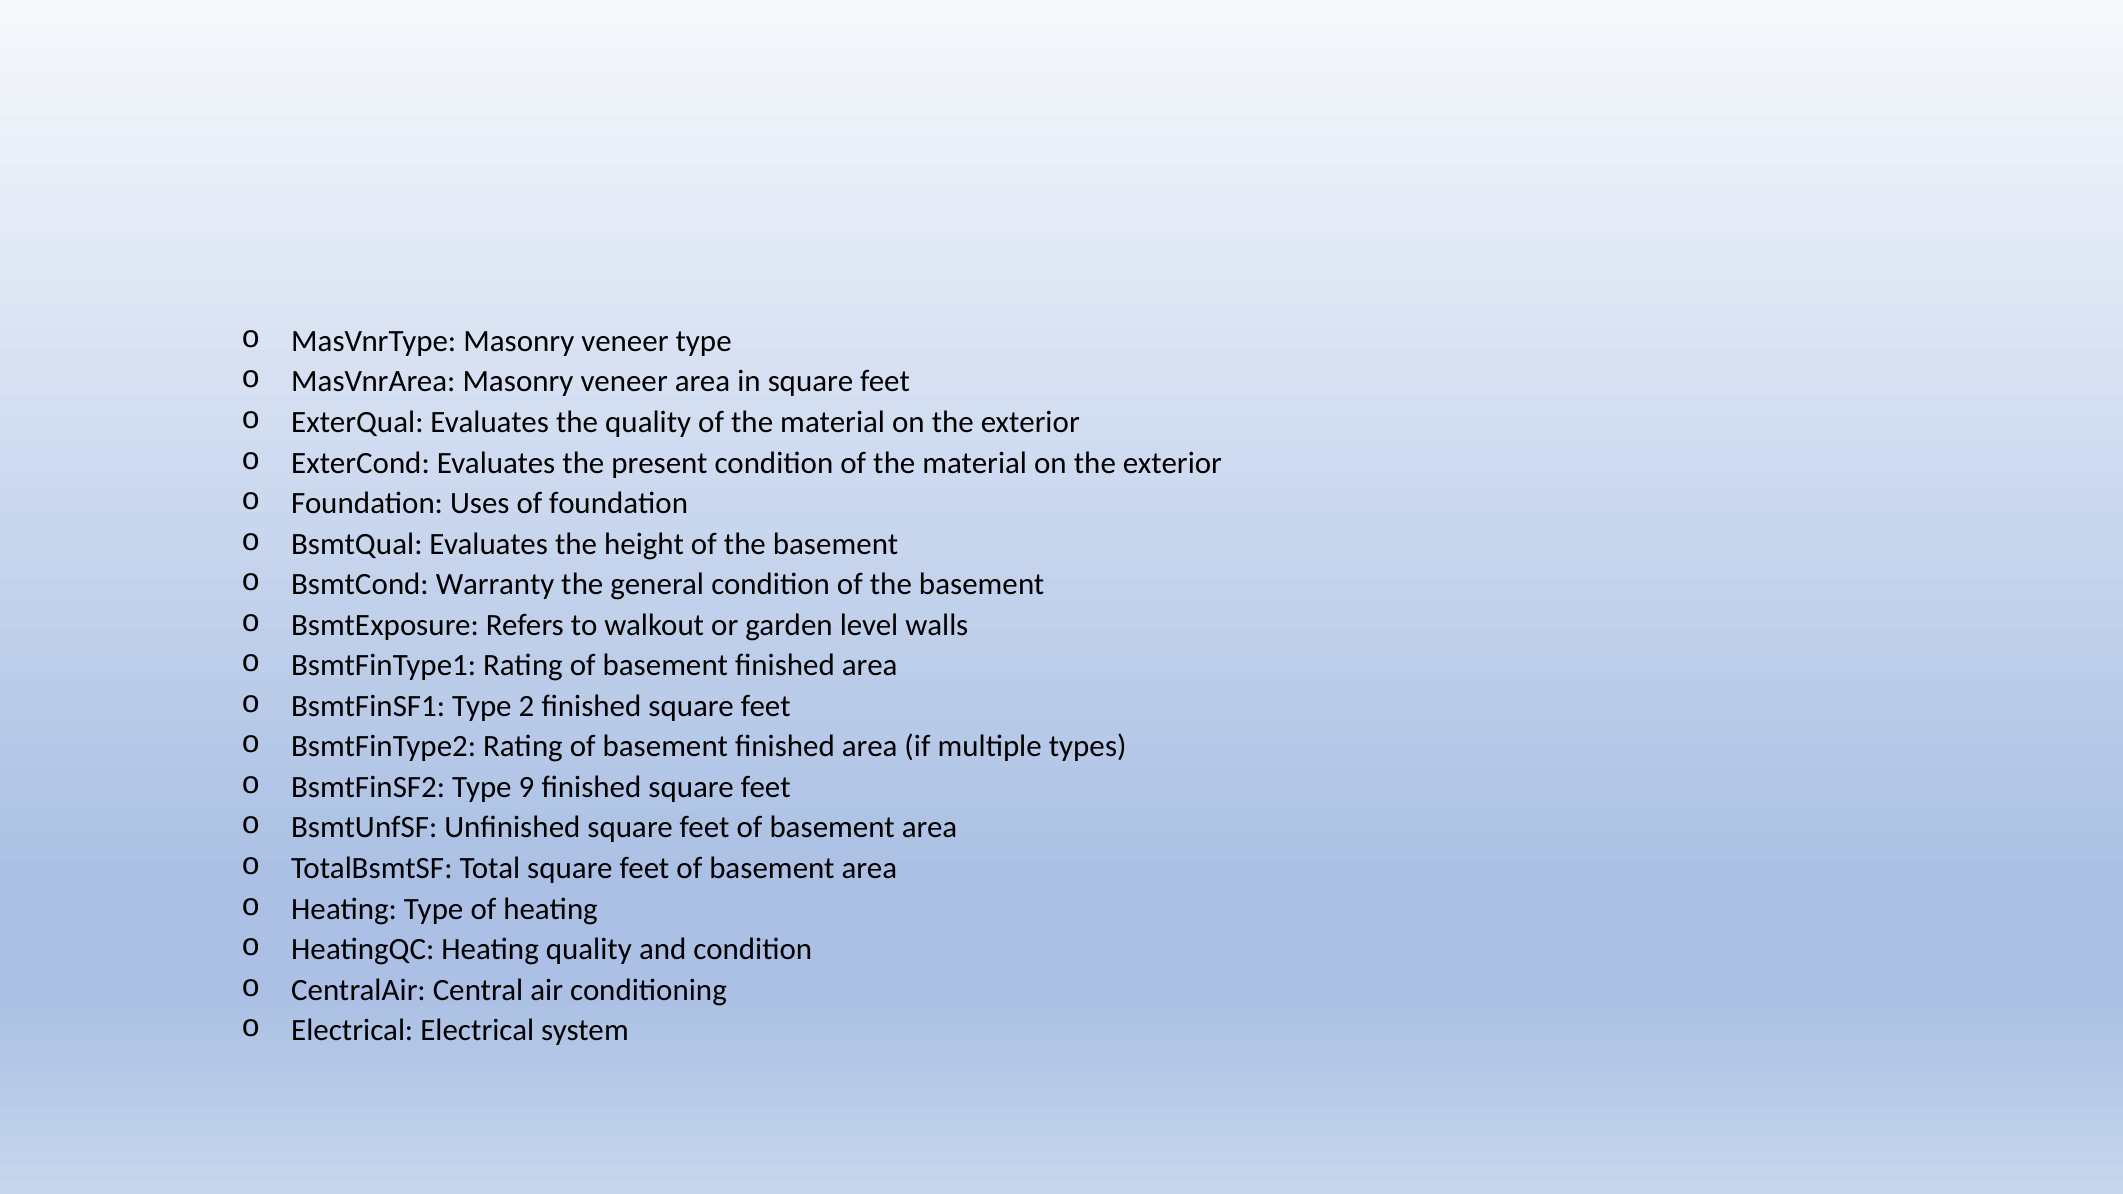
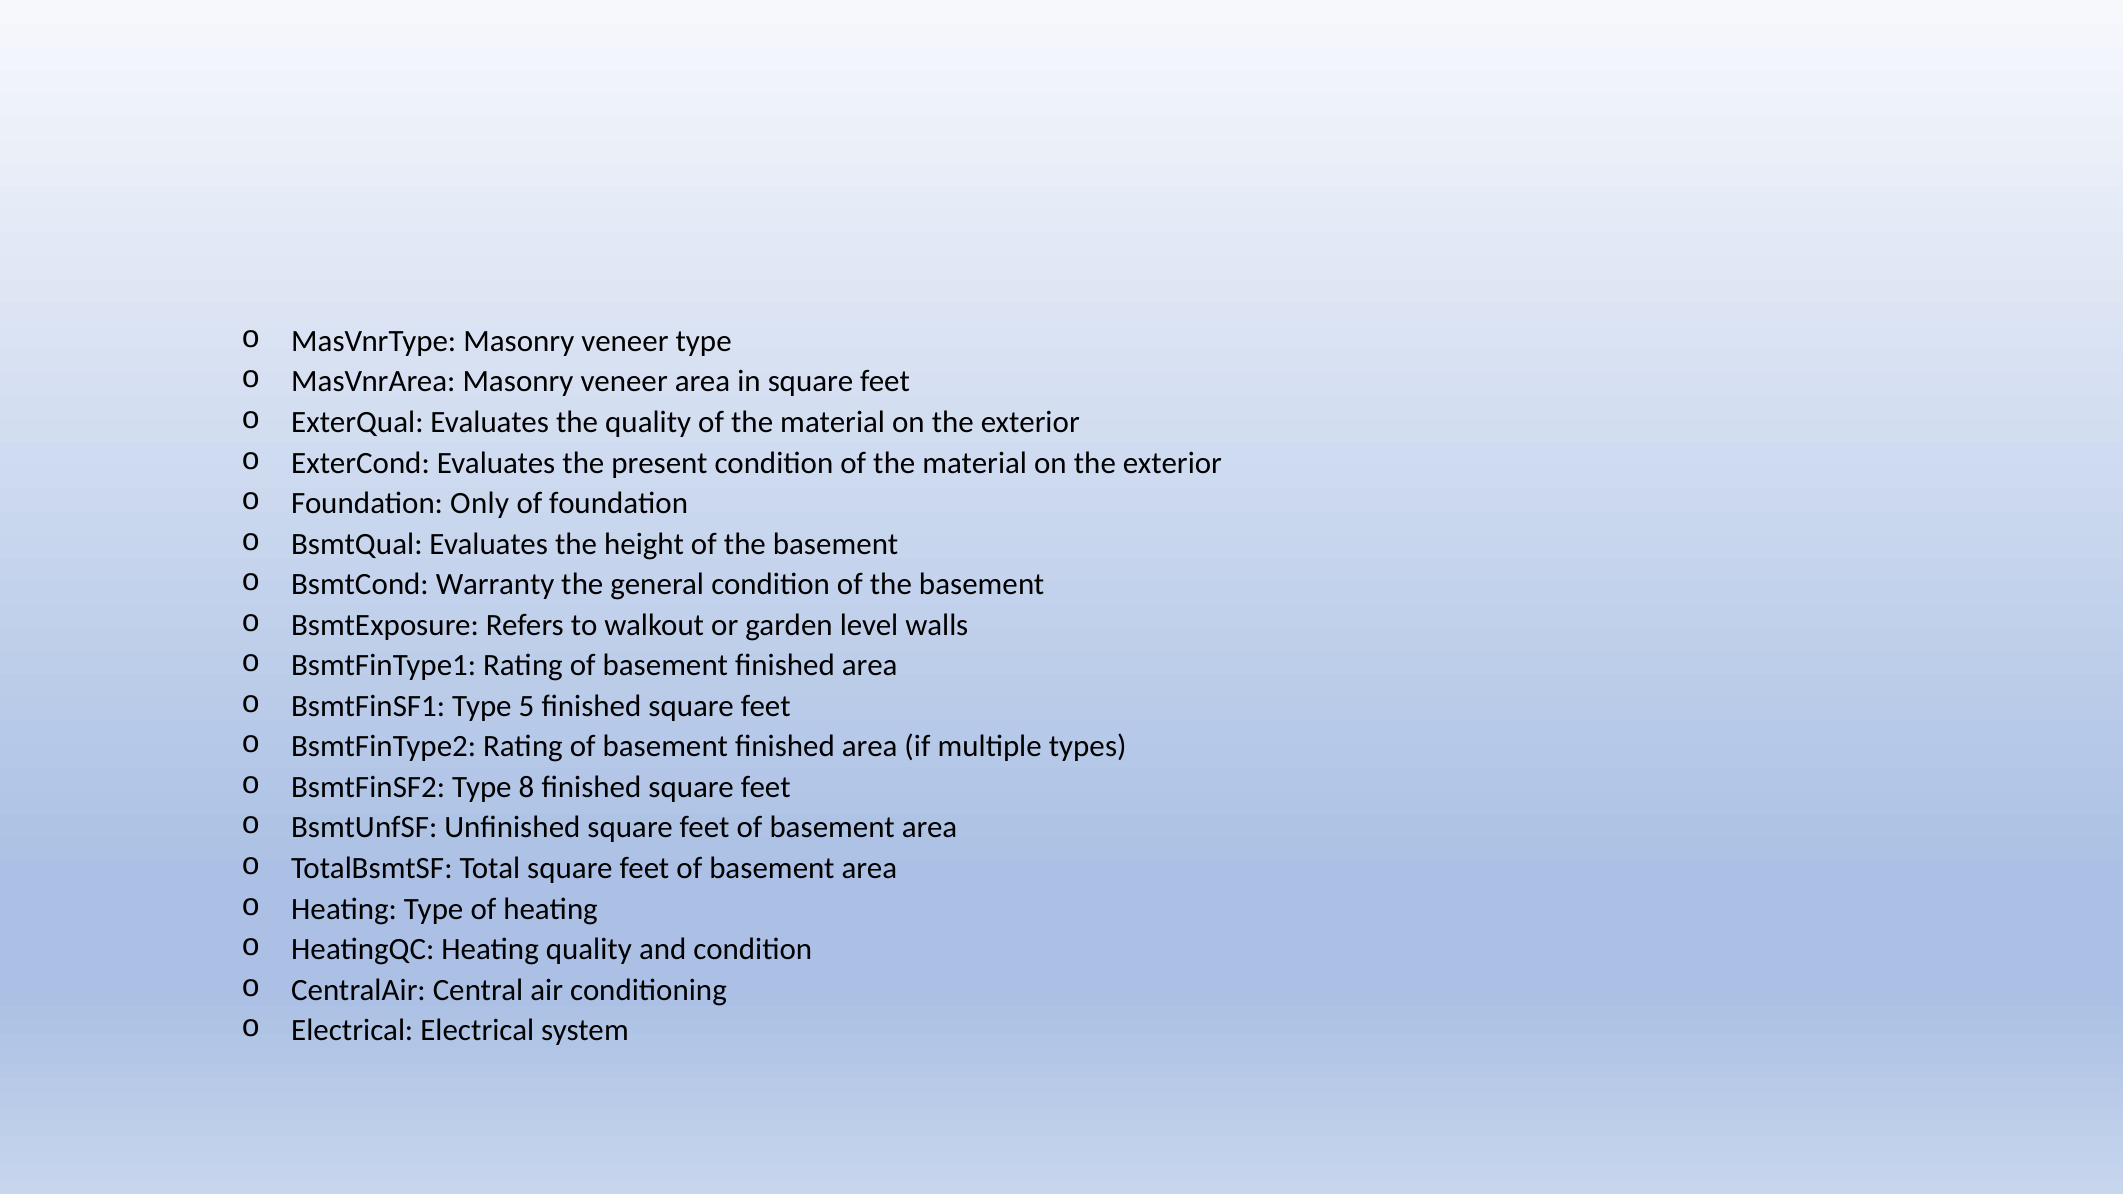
Uses: Uses -> Only (480, 503)
2: 2 -> 5 (527, 706)
9: 9 -> 8 (527, 787)
